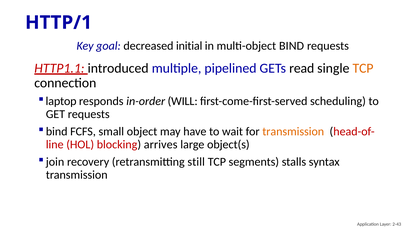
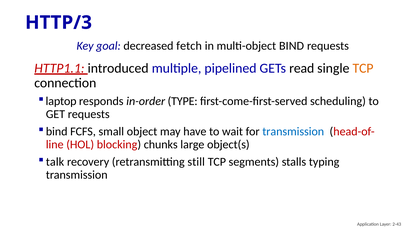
HTTP/1: HTTP/1 -> HTTP/3 (59, 23)
initial: initial -> fetch (189, 46)
WILL: WILL -> TYPE (183, 101)
transmission colour: orange -> blue (293, 131)
arrives: arrives -> chunks (161, 144)
join: join -> talk (55, 162)
syntax: syntax -> typing (324, 162)
